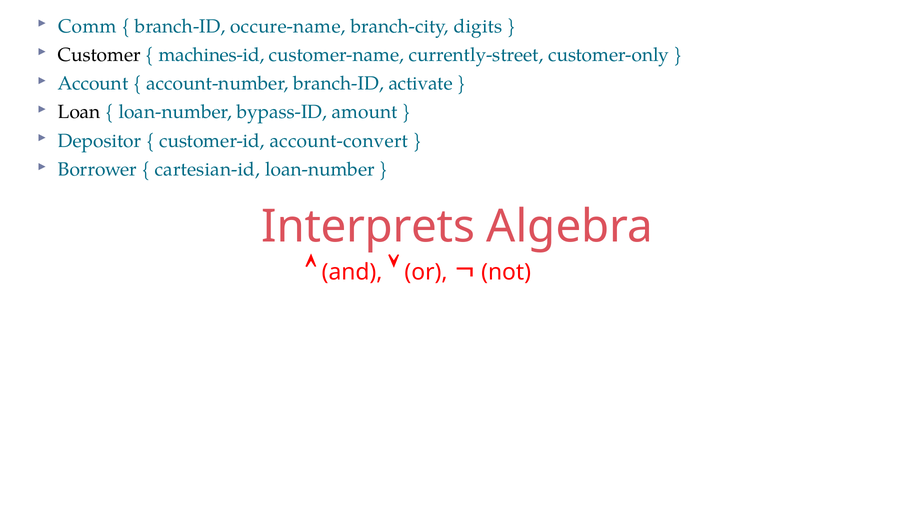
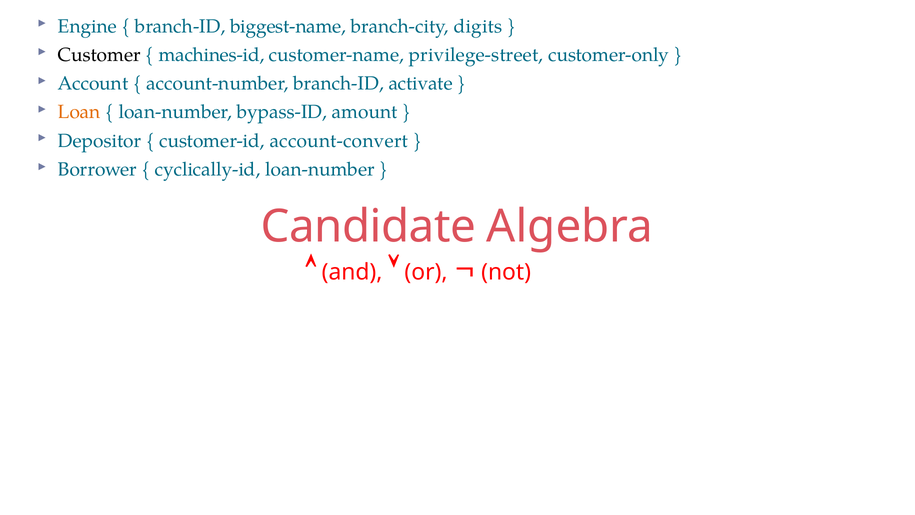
Comm: Comm -> Engine (87, 26)
occure-name: occure-name -> biggest-name (288, 26)
currently-street: currently-street -> privilege-street (476, 55)
Loan colour: black -> orange (79, 112)
cartesian-id: cartesian-id -> cyclically-id (208, 169)
Interprets: Interprets -> Candidate (368, 227)
